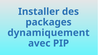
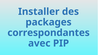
dynamiquement: dynamiquement -> correspondantes (49, 33)
